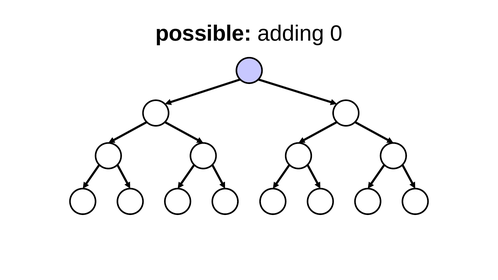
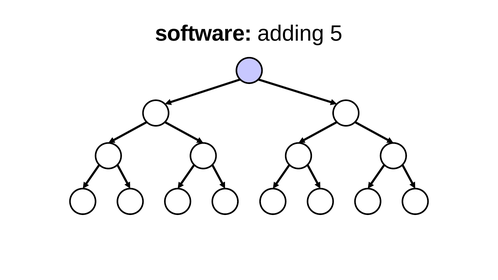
possible: possible -> software (204, 34)
adding 0: 0 -> 5 (336, 34)
